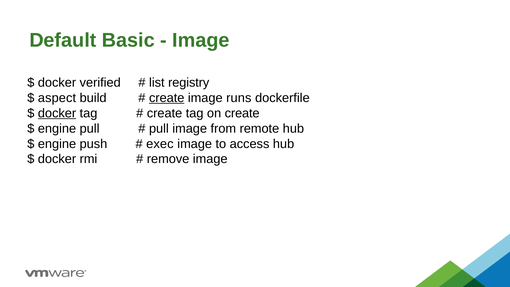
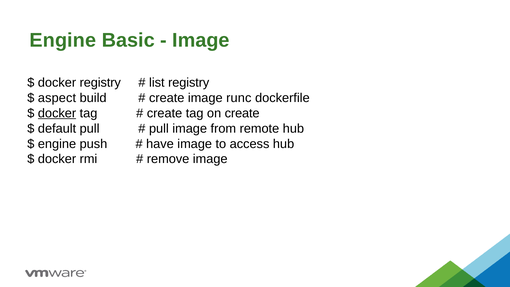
Default: Default -> Engine (63, 40)
docker verified: verified -> registry (100, 83)
create underline: present -> none (167, 98)
runs: runs -> runc (239, 98)
engine: engine -> default (57, 128)
exec: exec -> have (160, 144)
